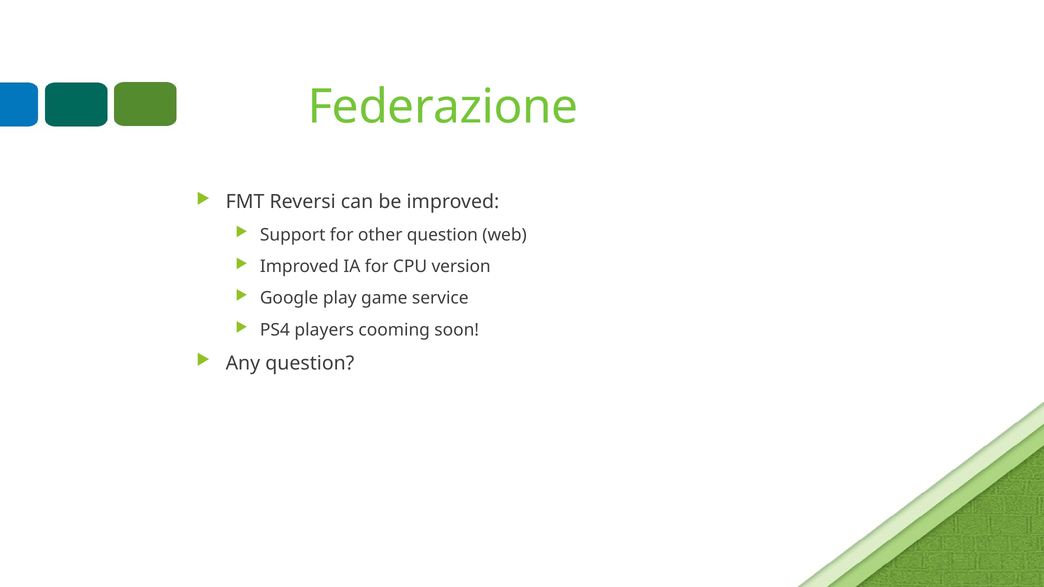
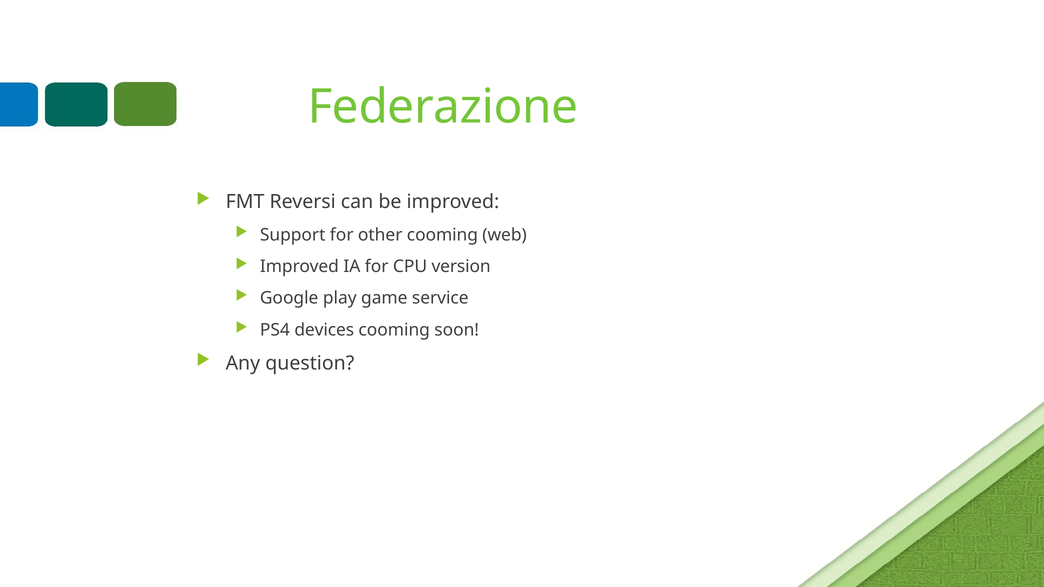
other question: question -> cooming (442, 235)
players: players -> devices (324, 330)
